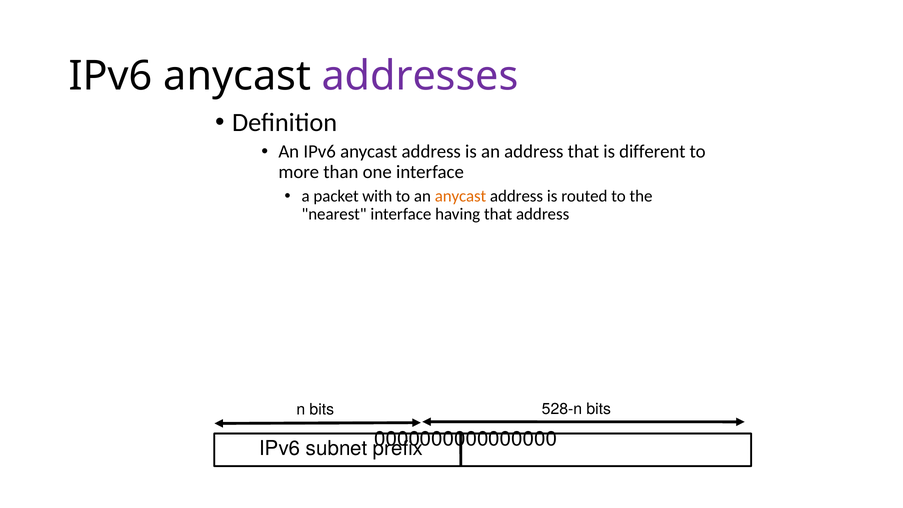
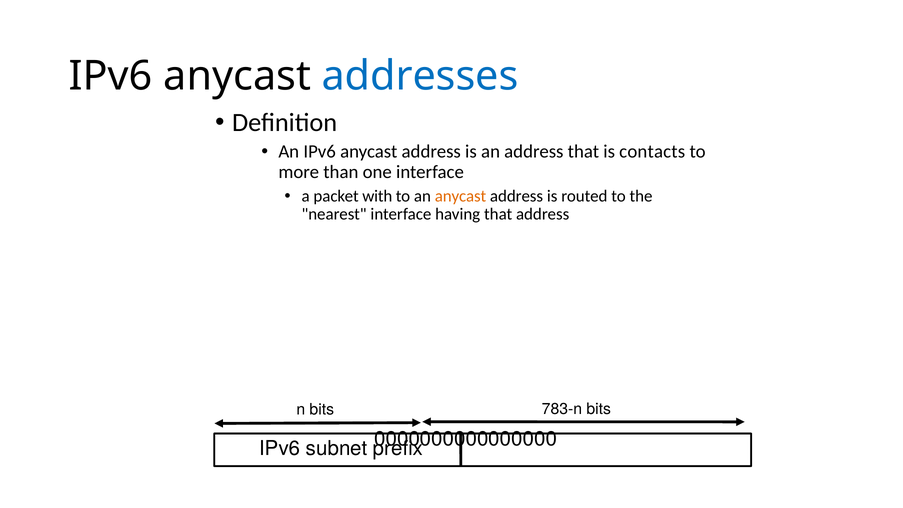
addresses colour: purple -> blue (420, 76)
different: different -> contacts (652, 152)
528-n: 528-n -> 783-n (562, 409)
